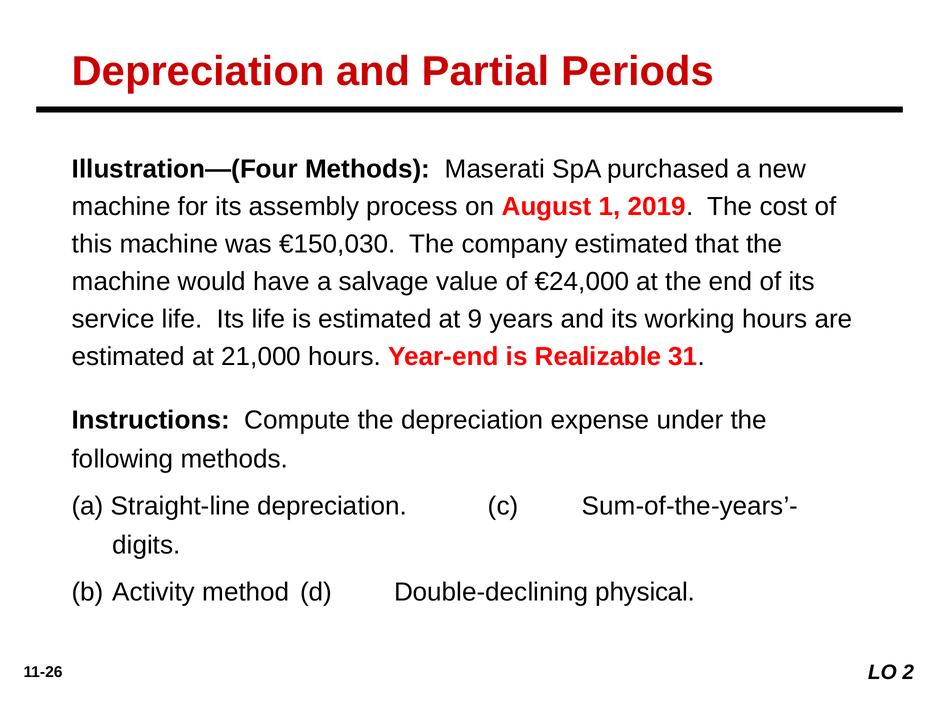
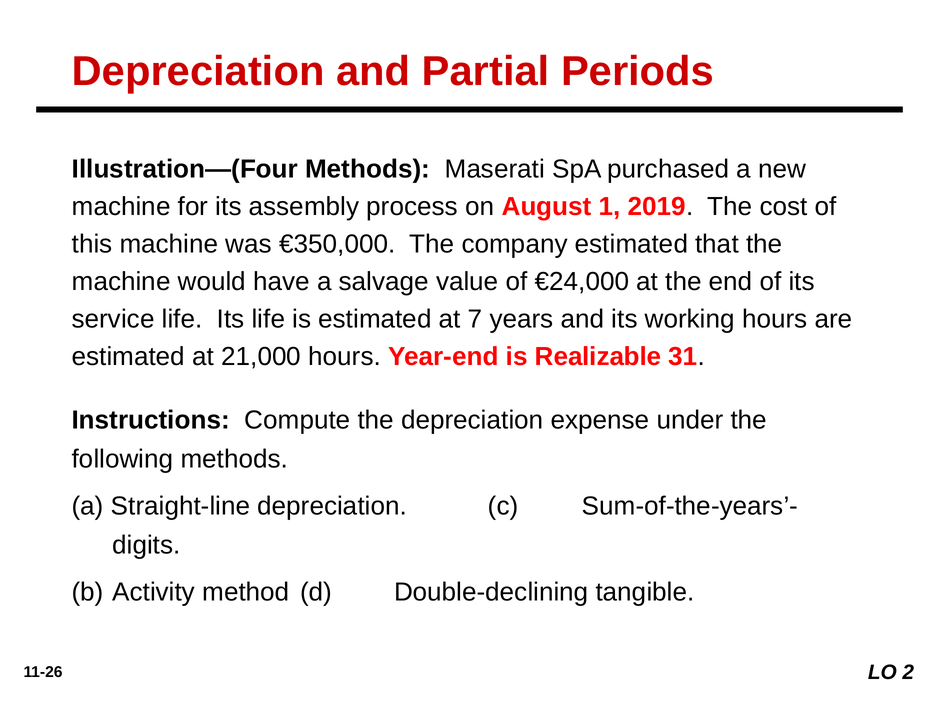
€150,030: €150,030 -> €350,000 (337, 244)
9: 9 -> 7 (475, 319)
physical: physical -> tangible (645, 592)
